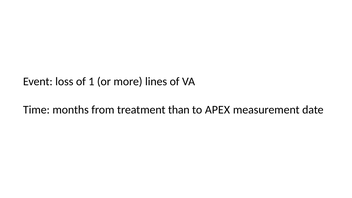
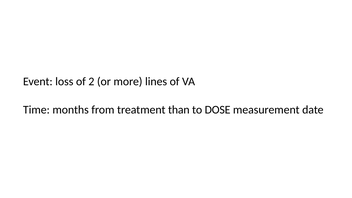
1: 1 -> 2 (91, 82)
APEX: APEX -> DOSE (218, 110)
